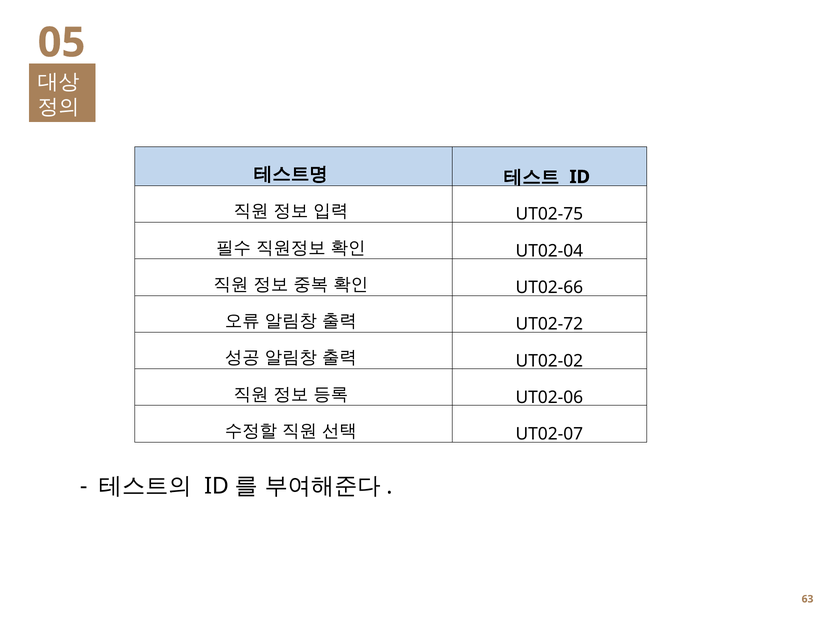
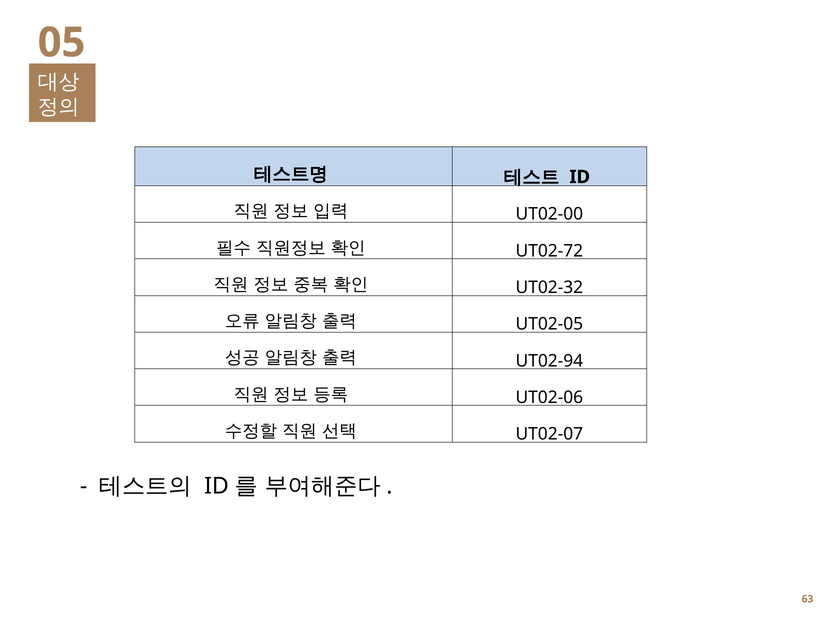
UT02-75: UT02-75 -> UT02-00 (549, 214)
UT02-04: UT02-04 -> UT02-72 (549, 251)
UT02-66: UT02-66 -> UT02-32 (549, 287)
UT02-72: UT02-72 -> UT02-05 (549, 324)
UT02-02: UT02-02 -> UT02-94 (549, 361)
